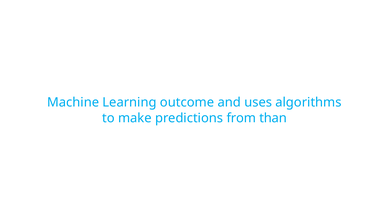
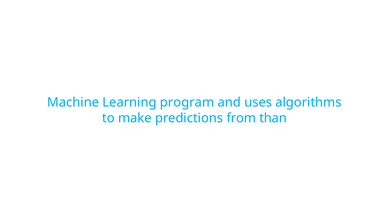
outcome: outcome -> program (187, 102)
